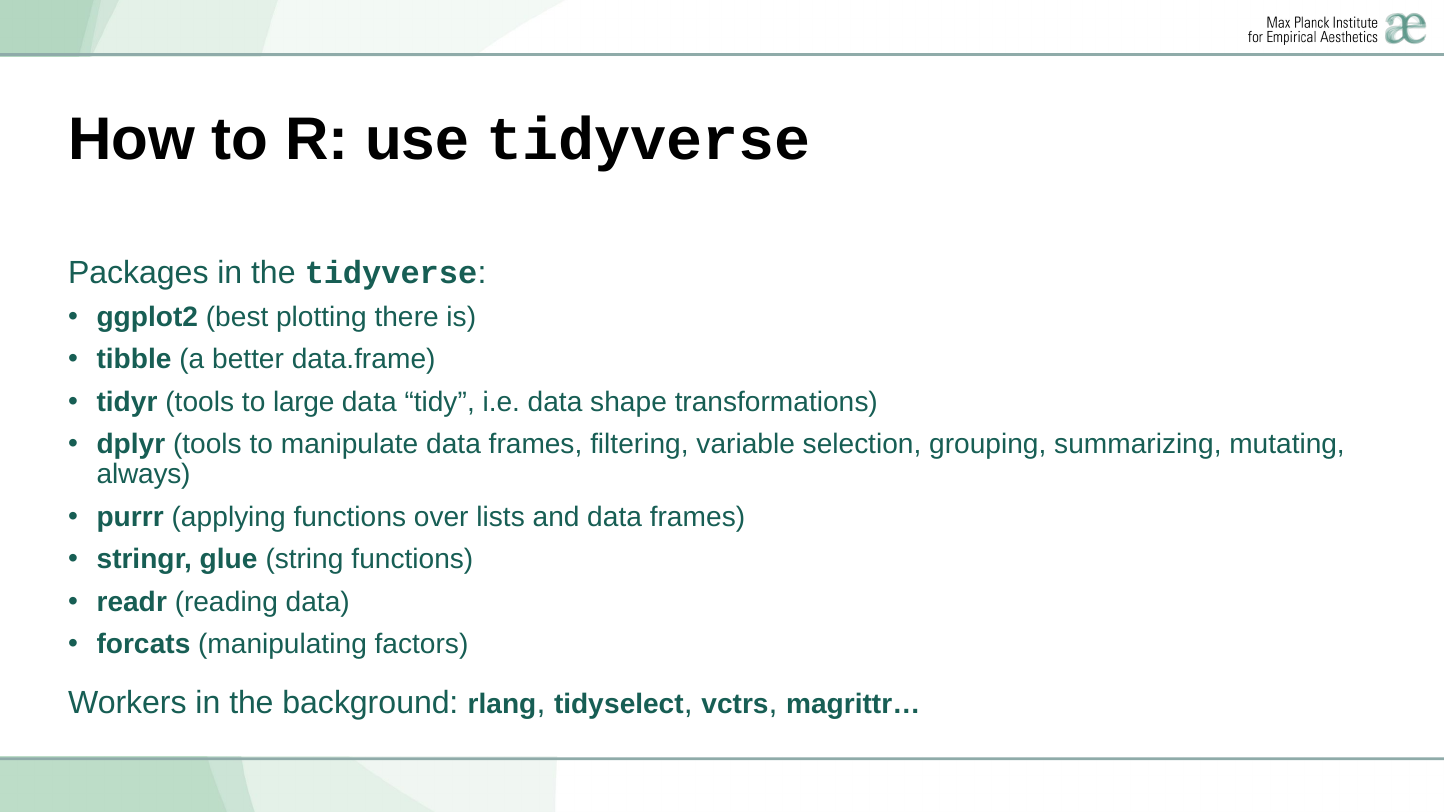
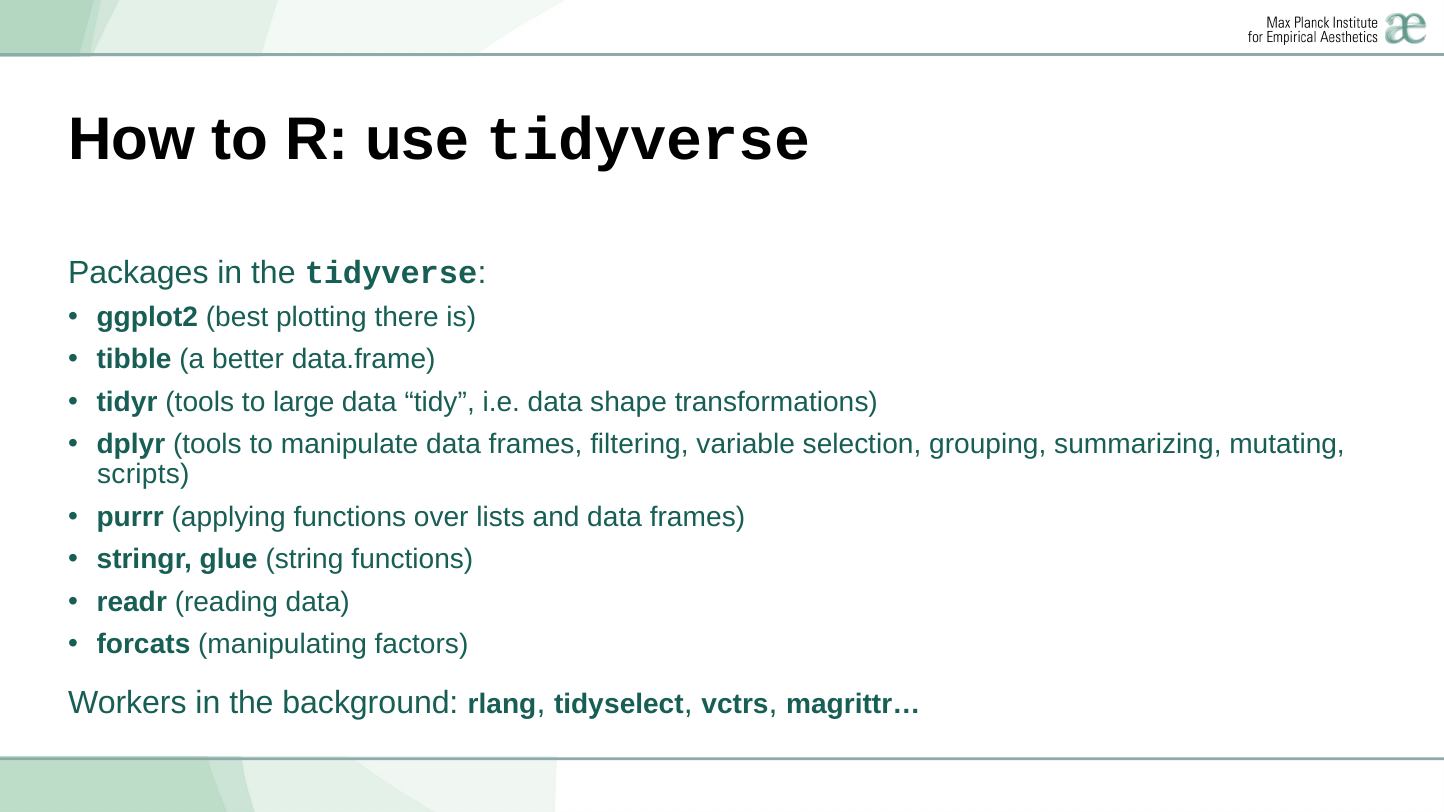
always: always -> scripts (143, 475)
